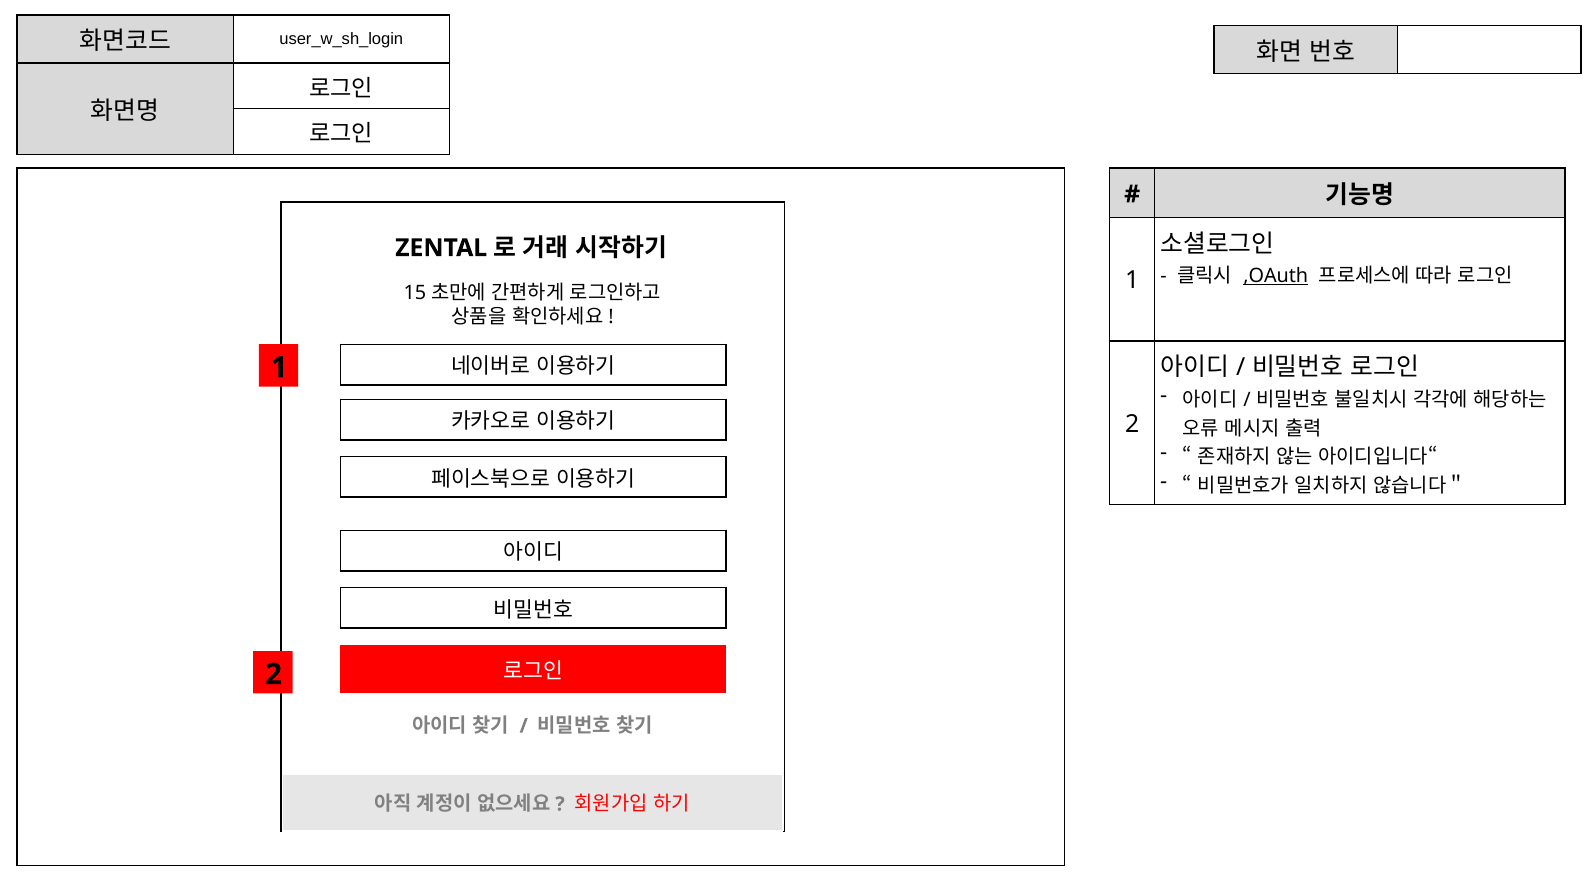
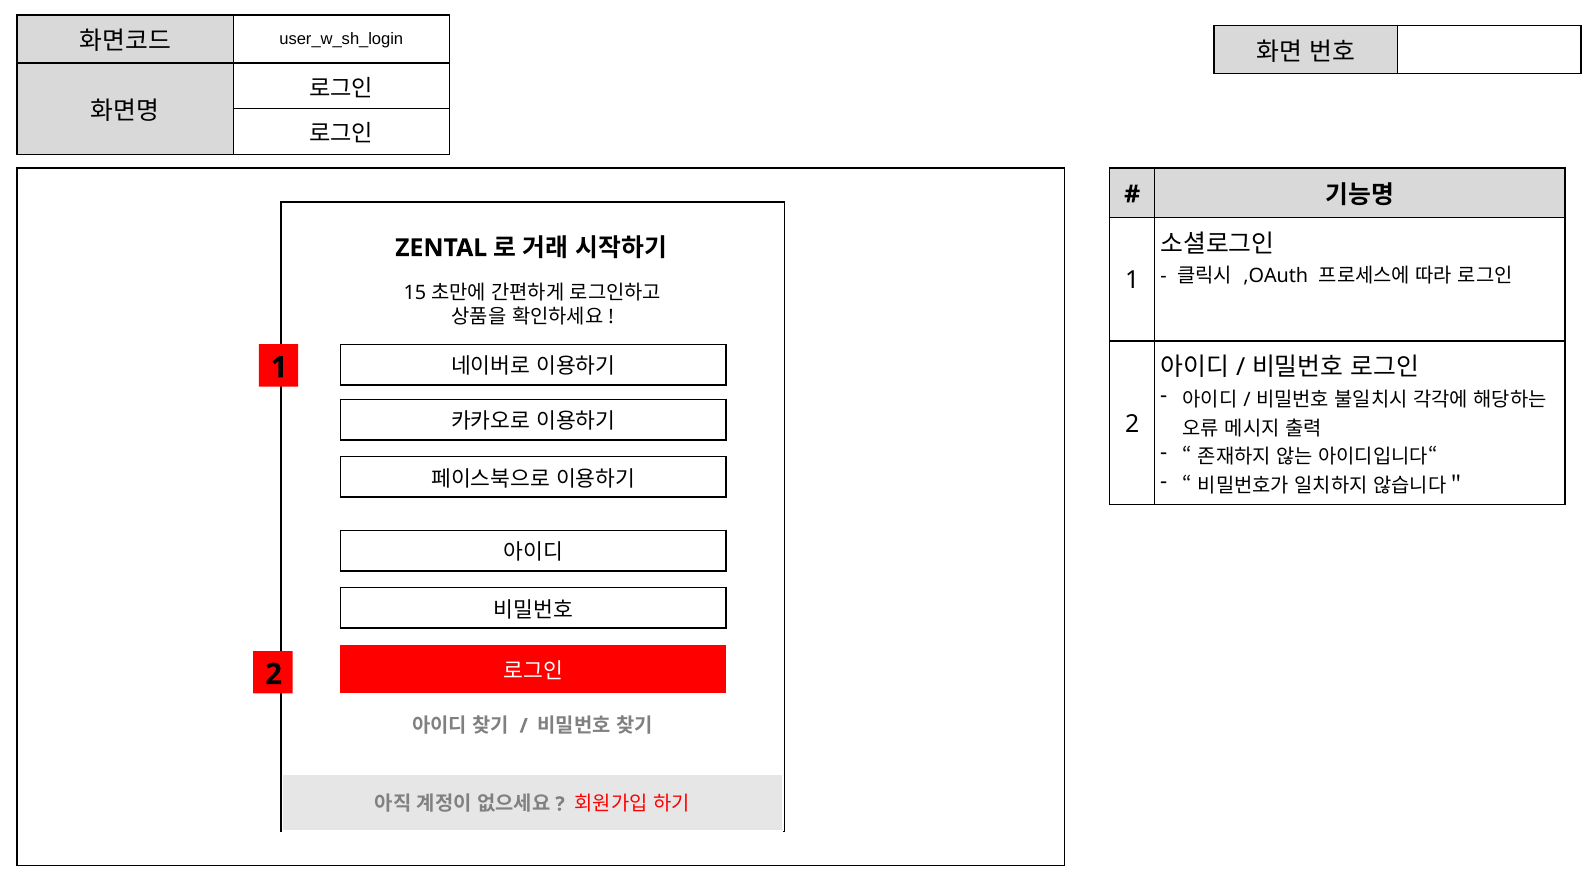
,OAuth underline: present -> none (1276, 276)
